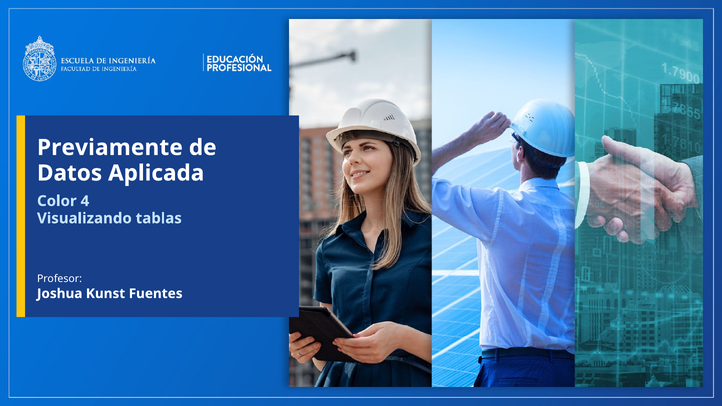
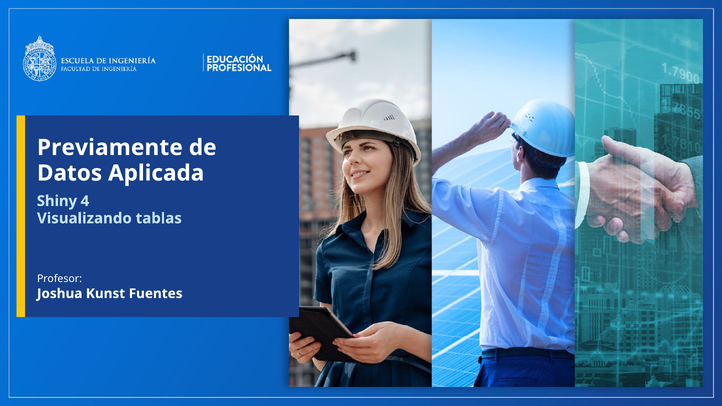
Color: Color -> Shiny (57, 201)
